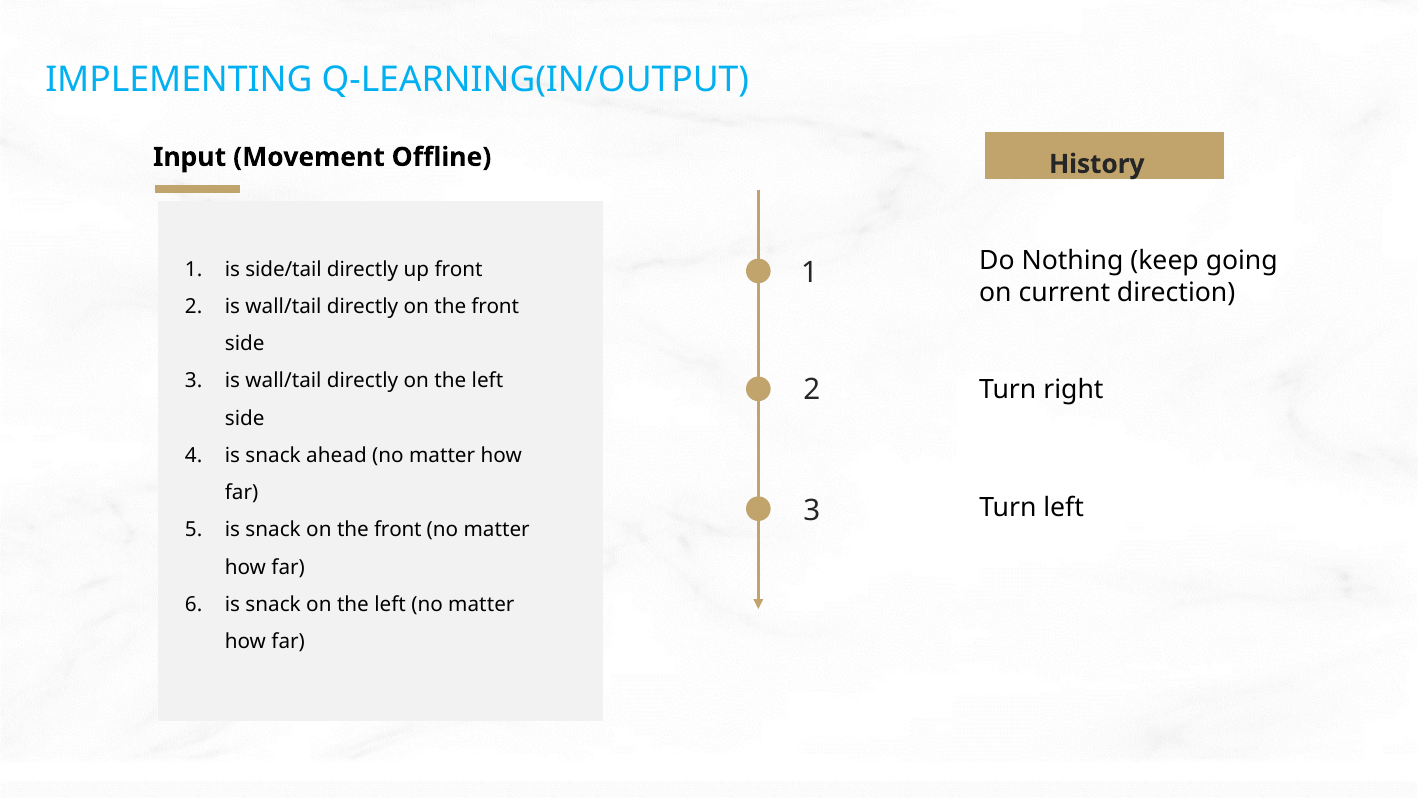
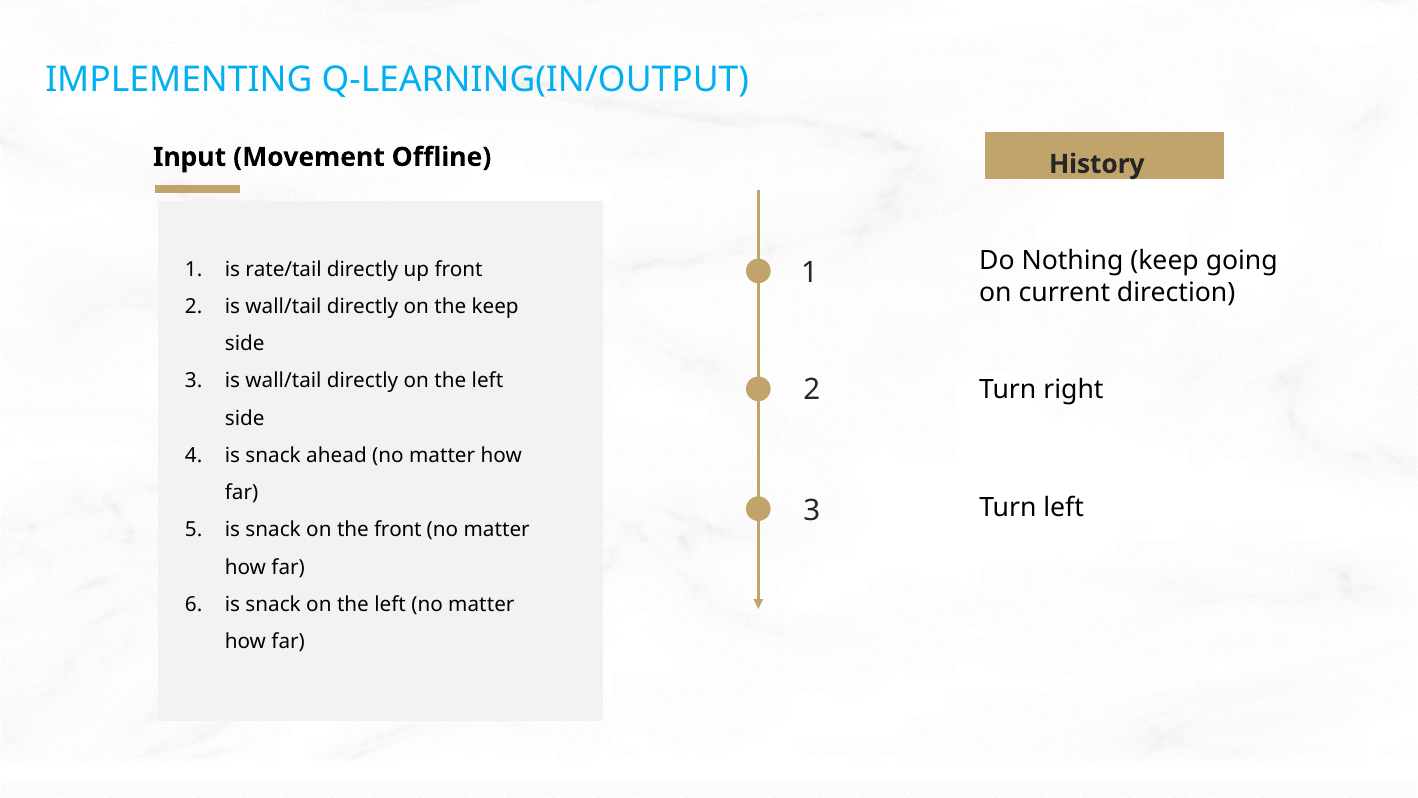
side/tail: side/tail -> rate/tail (284, 269)
directly on the front: front -> keep (495, 306)
